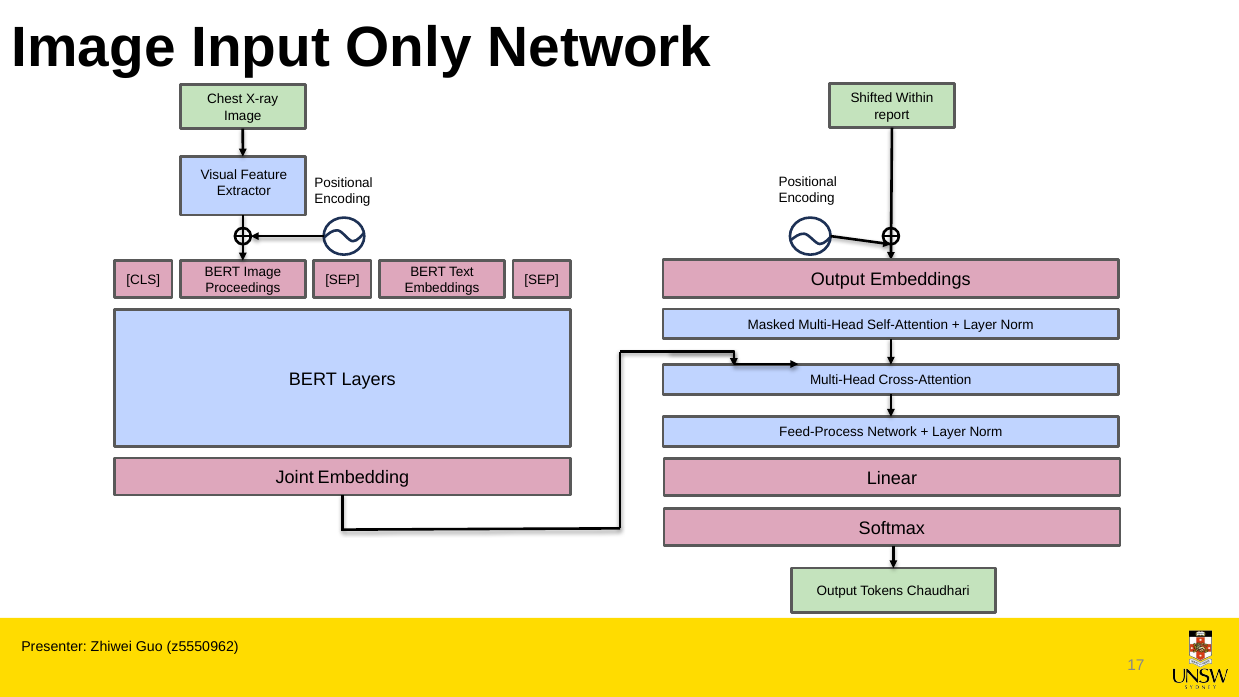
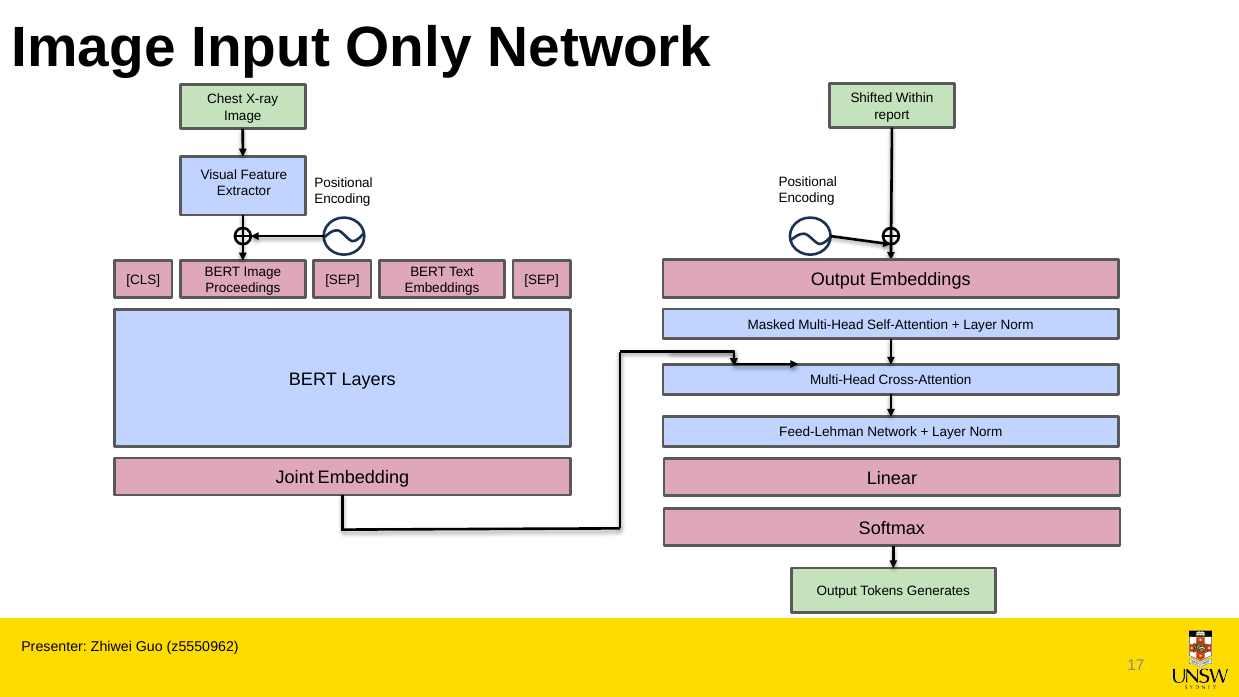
Feed‑Process: Feed‑Process -> Feed‑Lehman (821, 432)
Chaudhari: Chaudhari -> Generates (938, 591)
